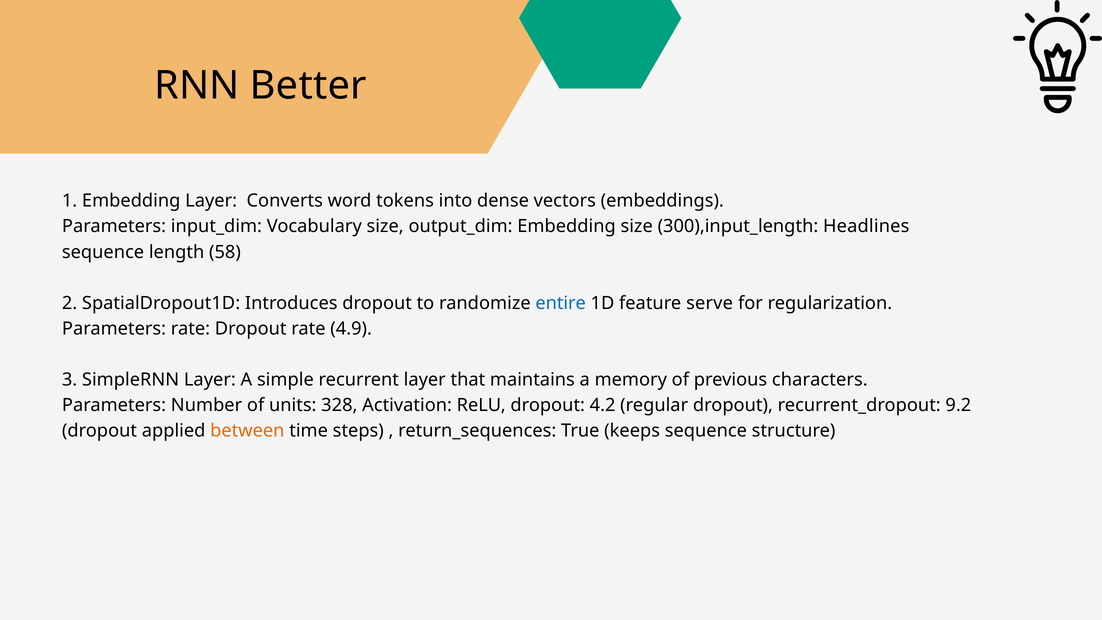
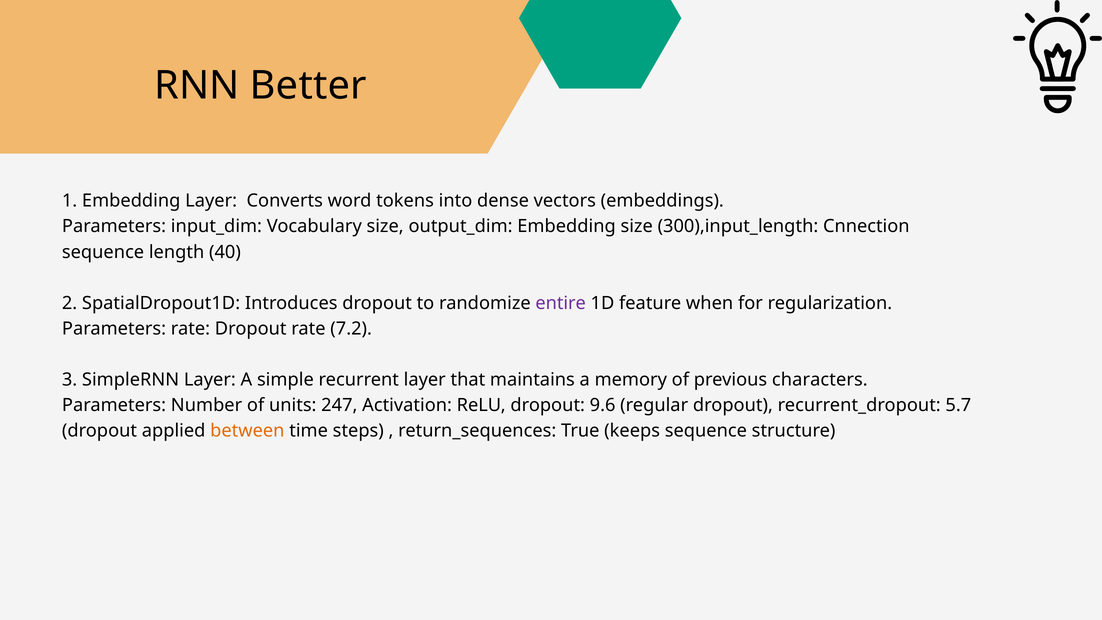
Headlines: Headlines -> Cnnection (866, 226)
58: 58 -> 40 (225, 252)
entire colour: blue -> purple (561, 303)
serve: serve -> when (710, 303)
4.9: 4.9 -> 7.2 (351, 329)
328: 328 -> 247 (339, 405)
4.2: 4.2 -> 9.6 (603, 405)
9.2: 9.2 -> 5.7 (958, 405)
